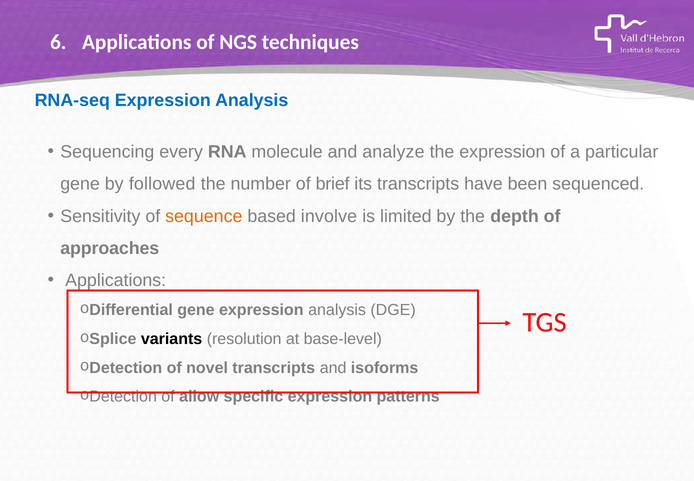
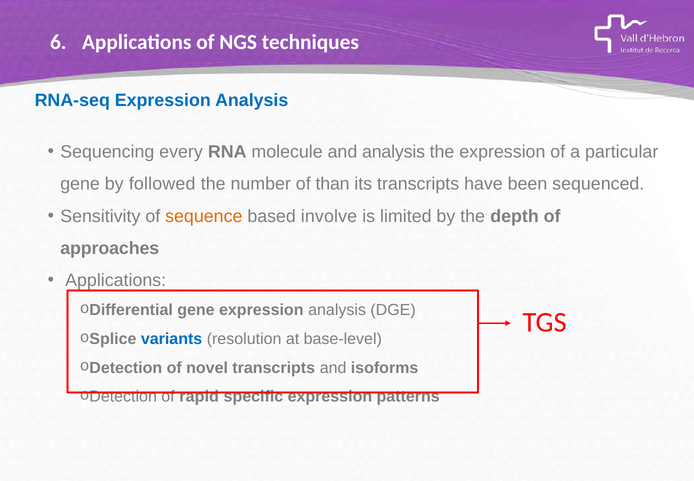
and analyze: analyze -> analysis (394, 152)
brief: brief -> than (333, 184)
variants colour: black -> blue (172, 339)
allow: allow -> rapid (199, 396)
